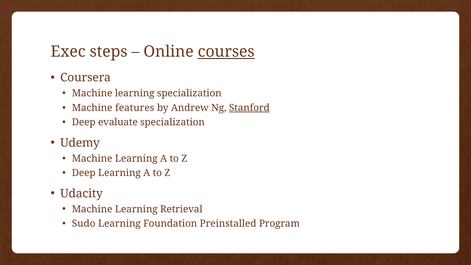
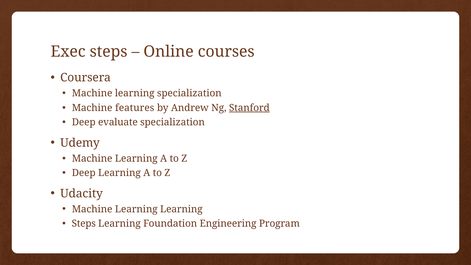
courses underline: present -> none (226, 52)
Learning Retrieval: Retrieval -> Learning (181, 209)
Sudo: Sudo -> Steps (84, 224)
Preinstalled: Preinstalled -> Engineering (228, 224)
